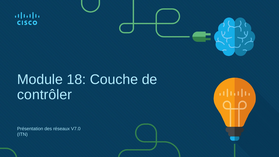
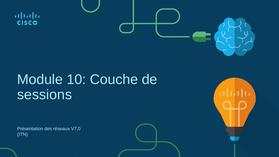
18: 18 -> 10 (76, 80)
contrôler: contrôler -> sessions (45, 95)
